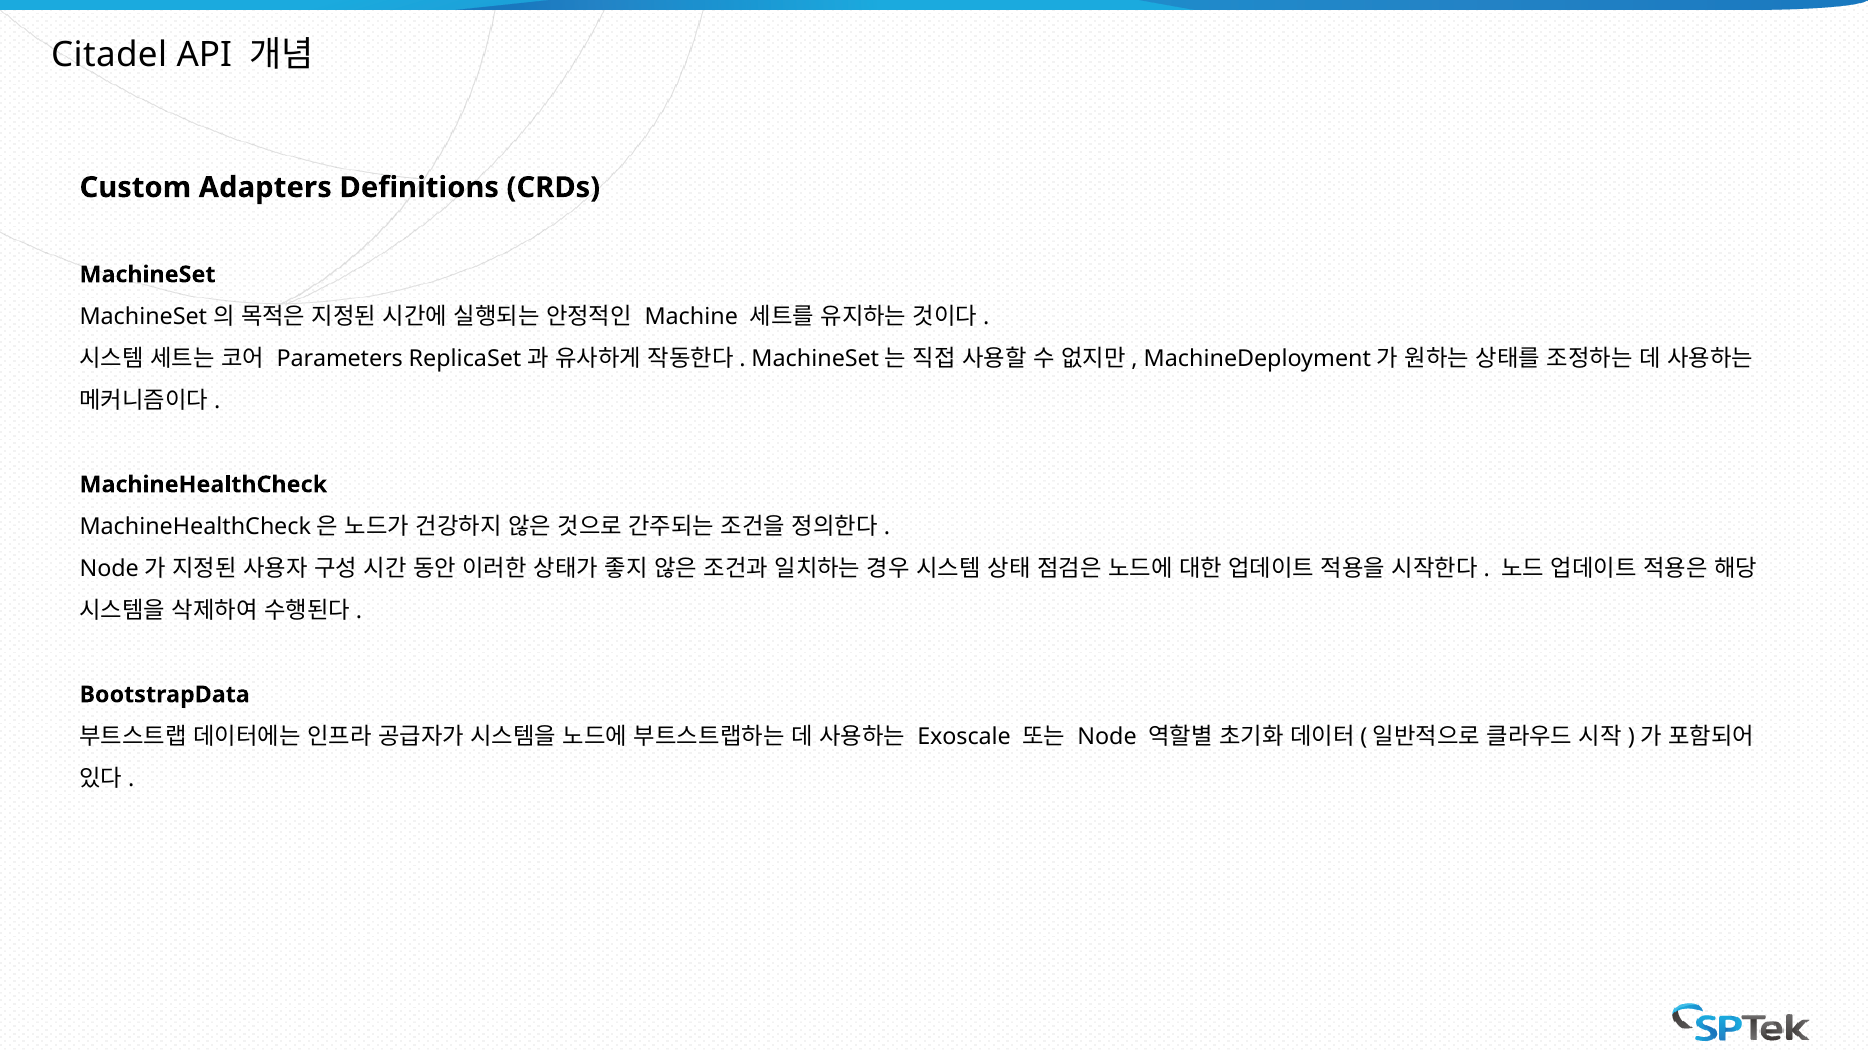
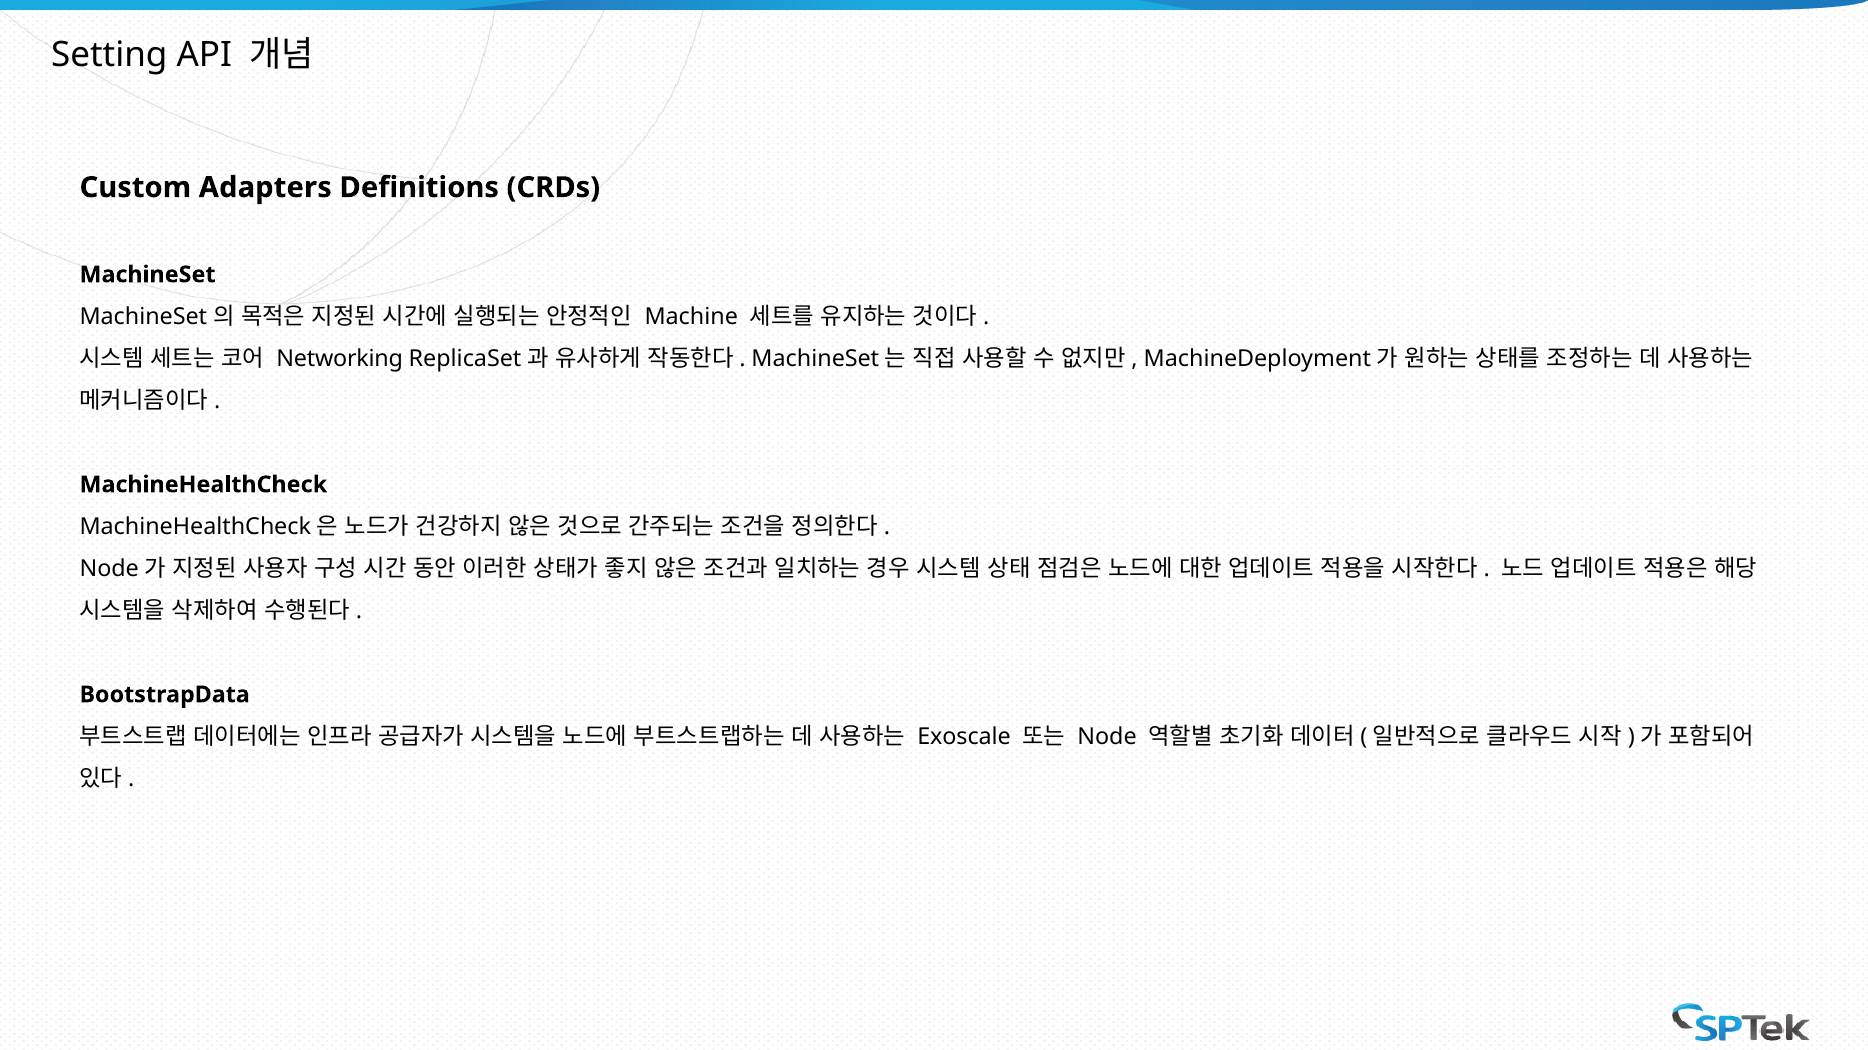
Citadel: Citadel -> Setting (109, 55)
Parameters: Parameters -> Networking (340, 359)
